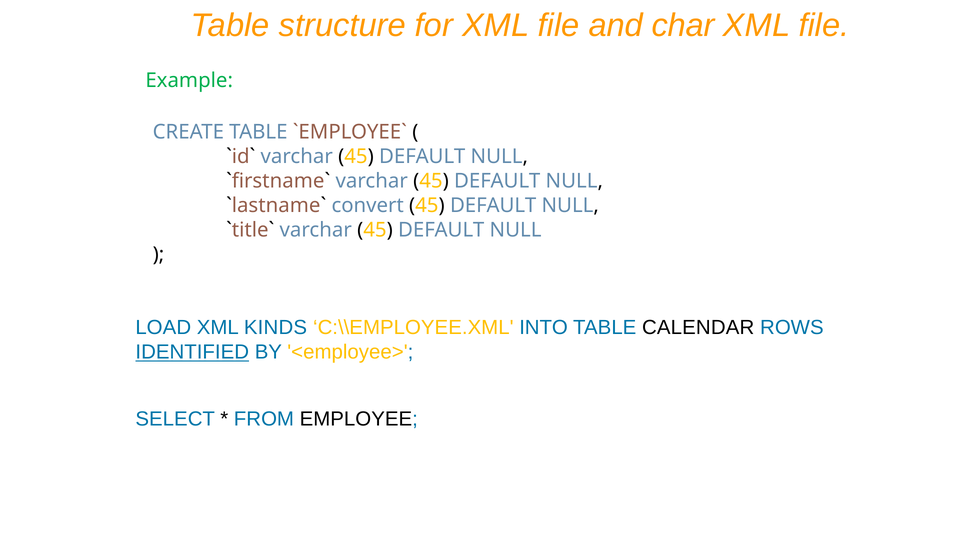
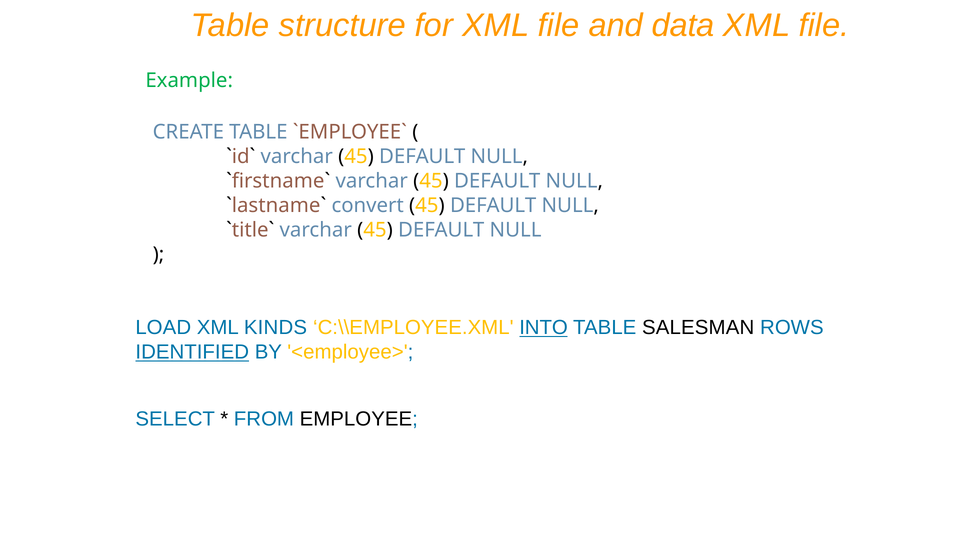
char: char -> data (683, 26)
INTO underline: none -> present (544, 328)
CALENDAR: CALENDAR -> SALESMAN (698, 328)
